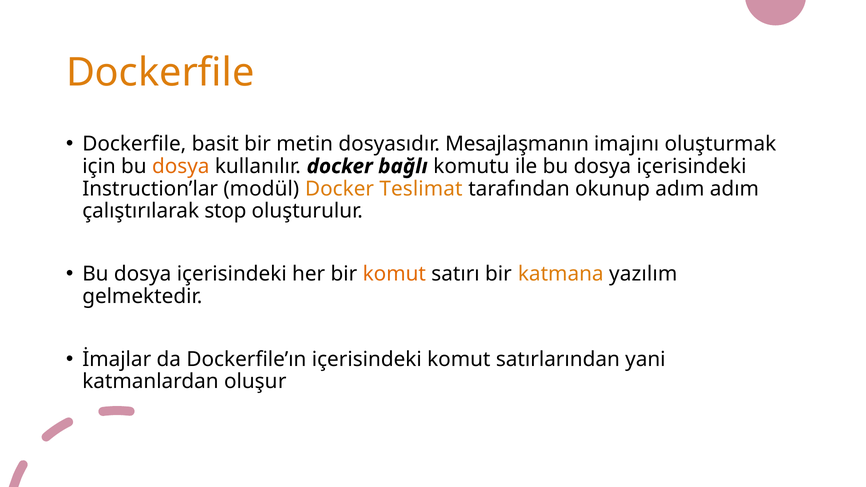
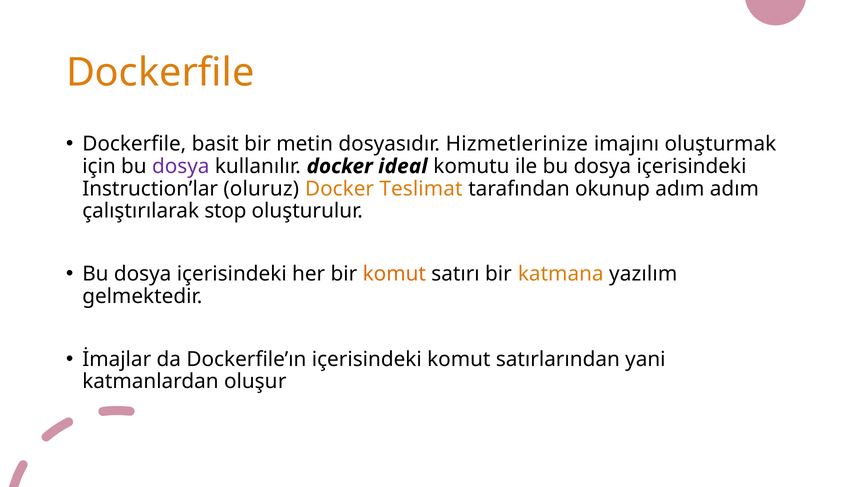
Mesajlaşmanın: Mesajlaşmanın -> Hizmetlerinize (517, 144)
dosya colour: orange -> purple (181, 166)
bağlı: bağlı -> ideal (403, 166)
modül: modül -> oluruz (261, 189)
